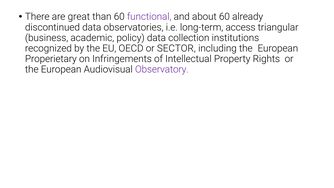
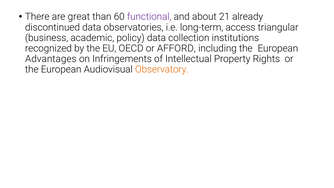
about 60: 60 -> 21 (224, 17)
SECTOR: SECTOR -> AFFORD (176, 48)
Properietary: Properietary -> Advantages (51, 59)
Observatory colour: purple -> orange (162, 69)
